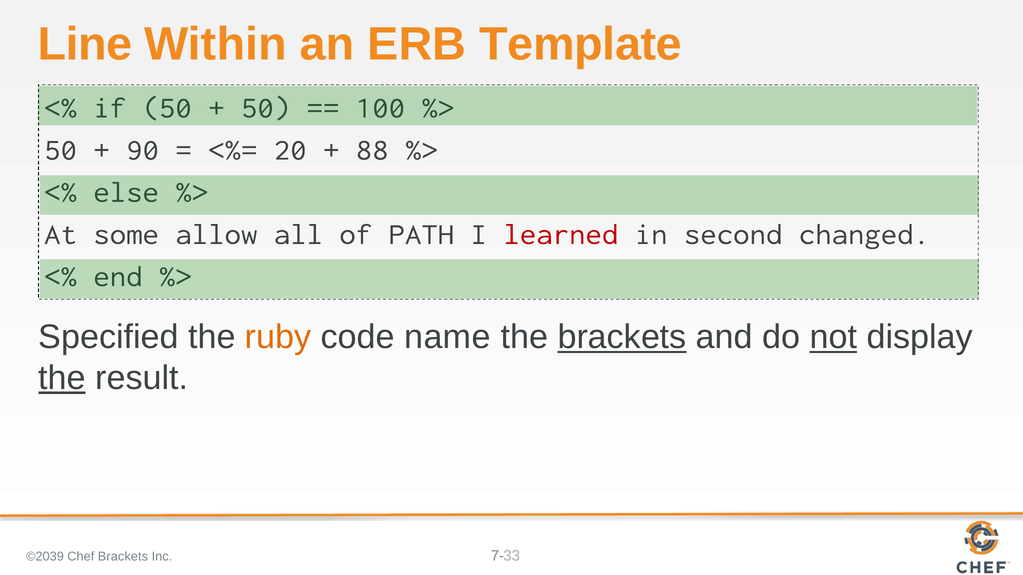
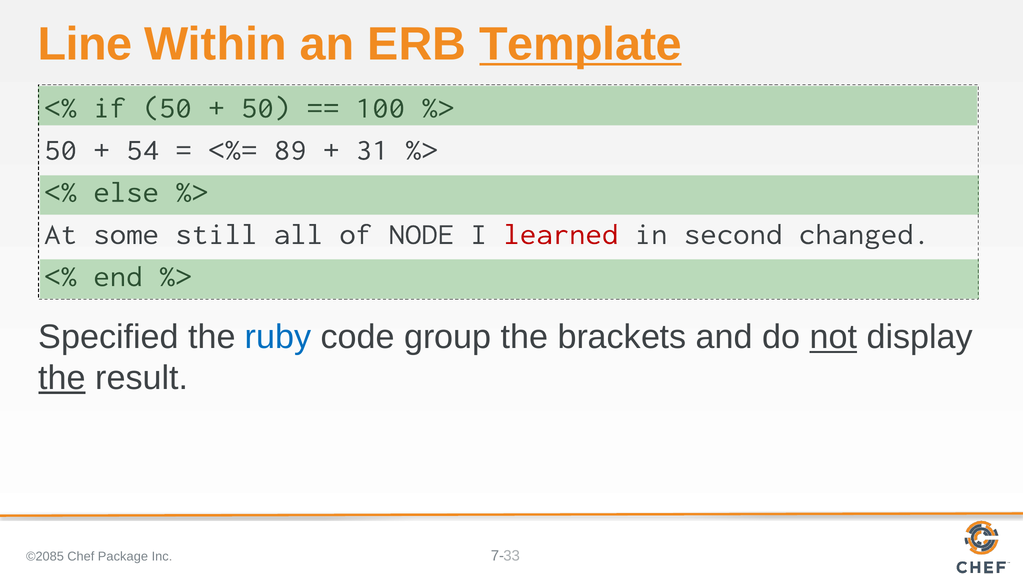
Template underline: none -> present (581, 44)
90: 90 -> 54 (143, 150)
20: 20 -> 89 (290, 150)
88: 88 -> 31 (372, 150)
allow: allow -> still (216, 234)
PATH: PATH -> NODE (421, 234)
ruby colour: orange -> blue (278, 337)
name: name -> group (448, 337)
brackets underline: present -> none (622, 337)
©2039: ©2039 -> ©2085 (45, 557)
Chef Brackets: Brackets -> Package (123, 557)
